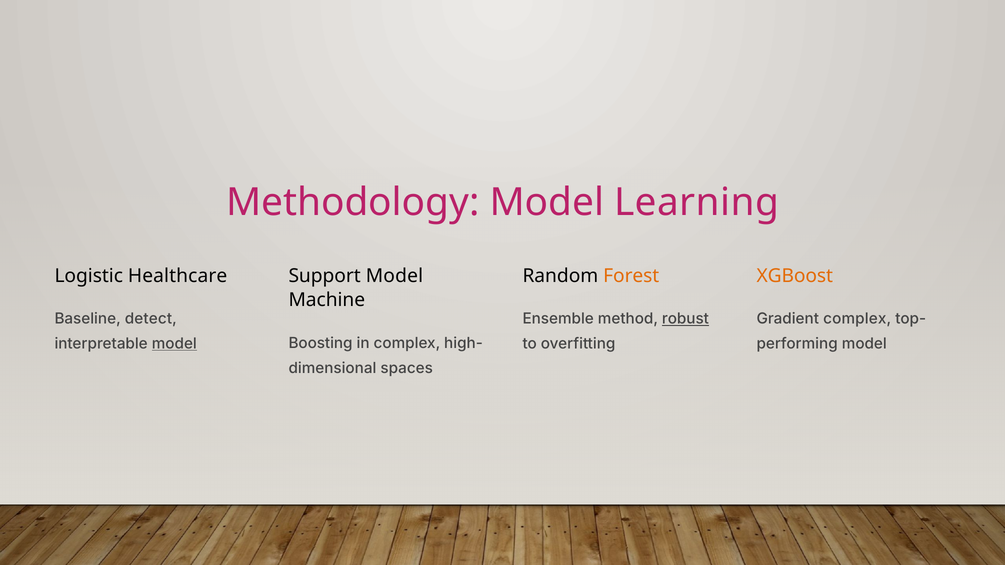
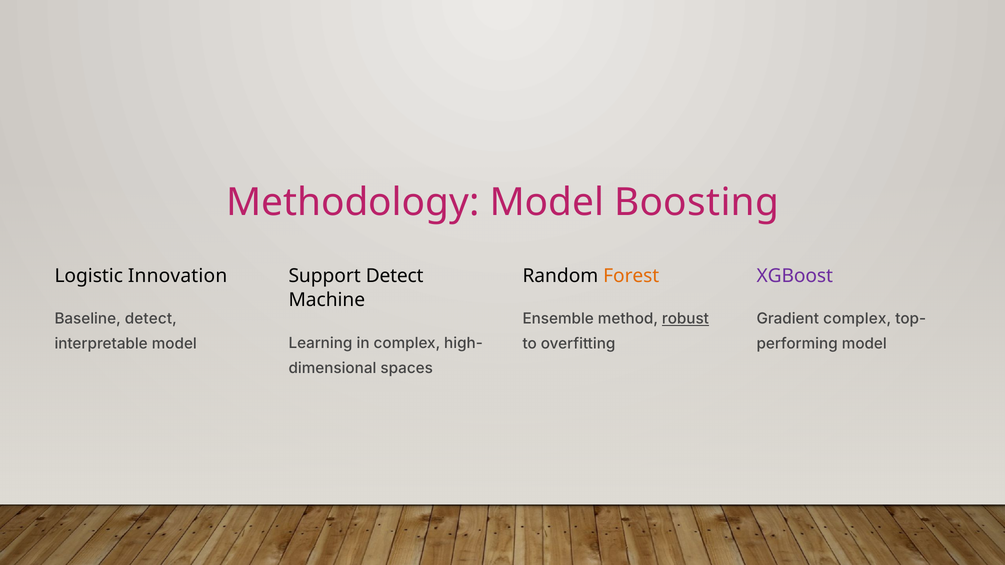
Learning: Learning -> Boosting (697, 203)
Healthcare: Healthcare -> Innovation (178, 276)
XGBoost colour: orange -> purple (795, 276)
Support Model: Model -> Detect (395, 276)
Boosting: Boosting -> Learning (320, 343)
model underline: present -> none (174, 344)
